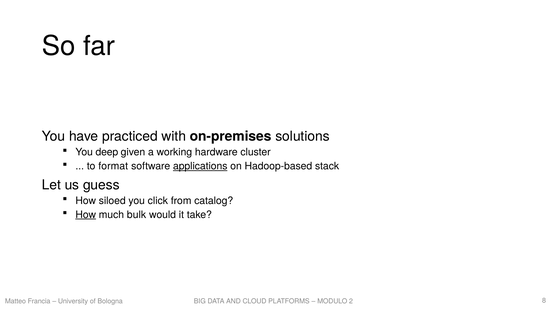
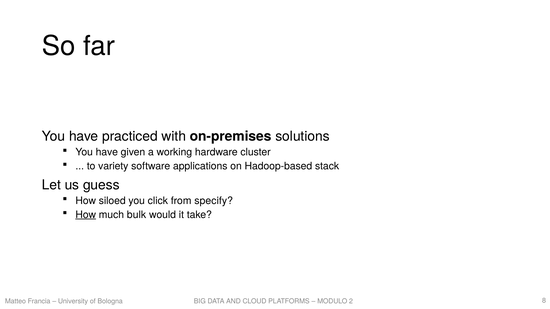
deep: deep -> have (107, 152)
format: format -> variety (113, 166)
applications underline: present -> none (200, 166)
catalog: catalog -> specify (214, 201)
